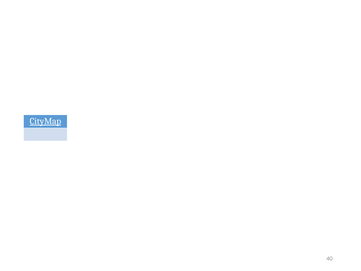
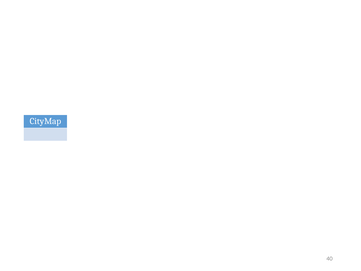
CityMap underline: present -> none (45, 121)
